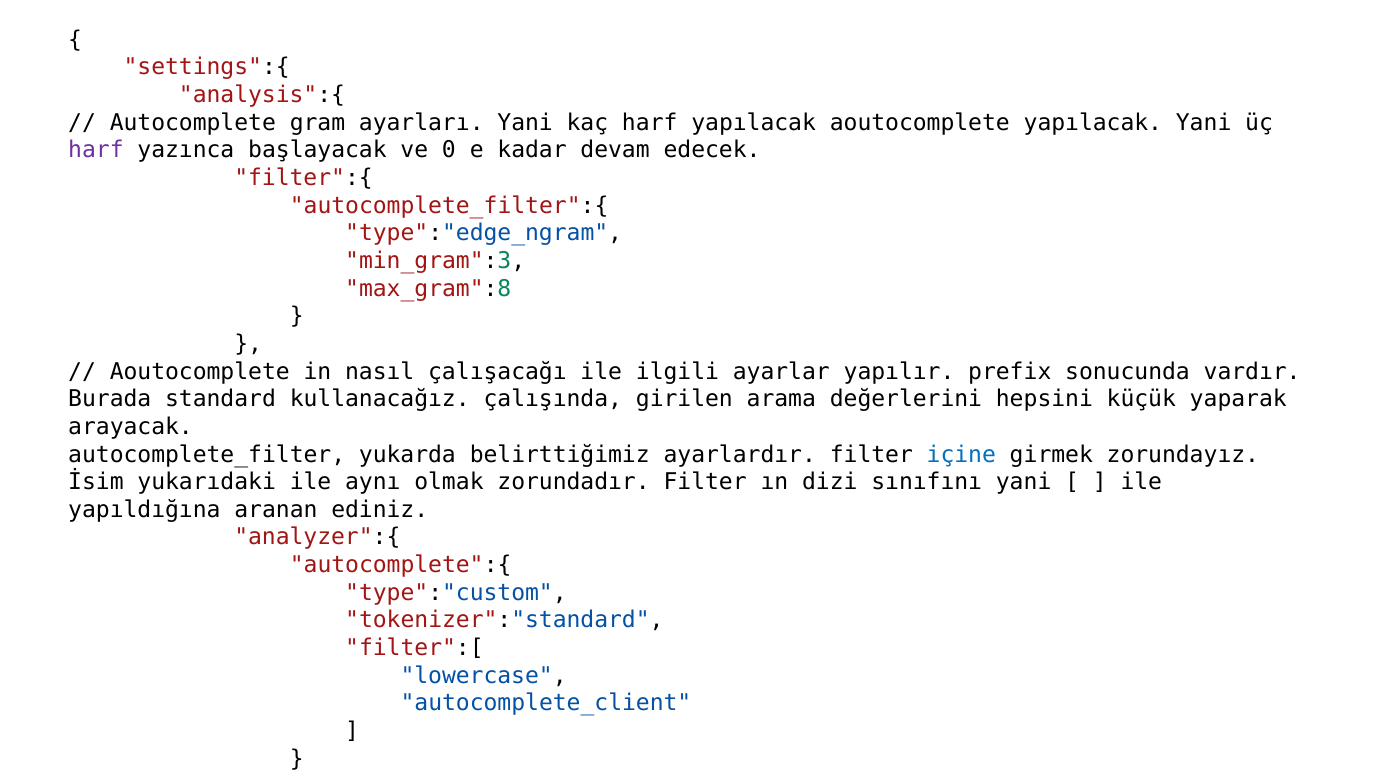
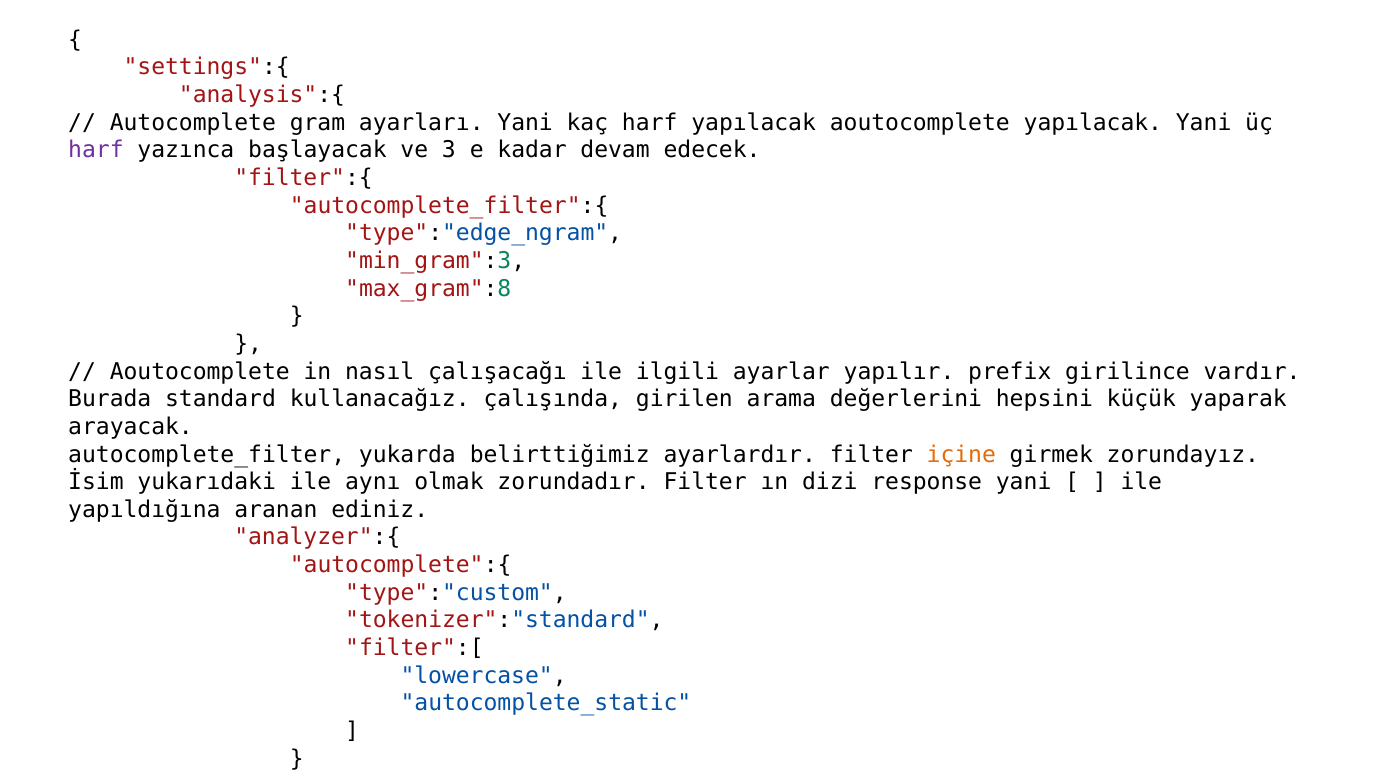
0: 0 -> 3 (449, 150)
sonucunda: sonucunda -> girilince (1128, 372)
içine colour: blue -> orange (961, 455)
sınıfını: sınıfını -> response (927, 482)
autocomplete_client: autocomplete_client -> autocomplete_static (546, 704)
